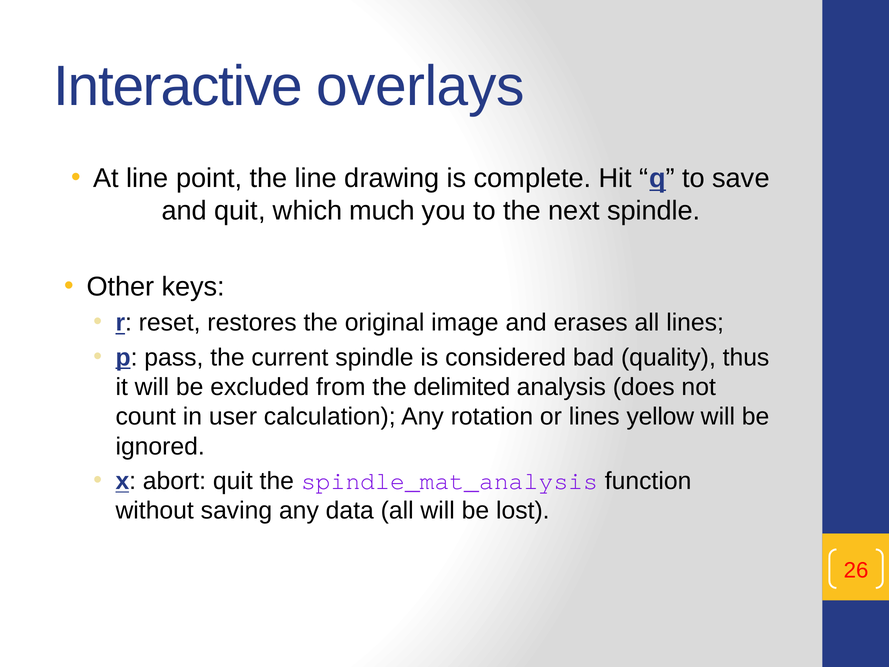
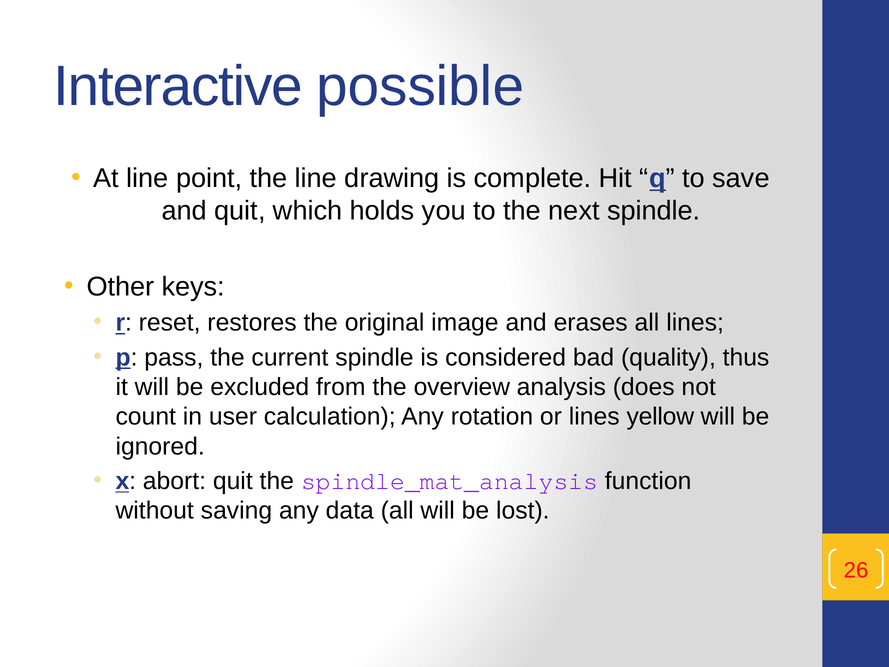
overlays: overlays -> possible (420, 86)
much: much -> holds (382, 211)
delimited: delimited -> overview (462, 387)
